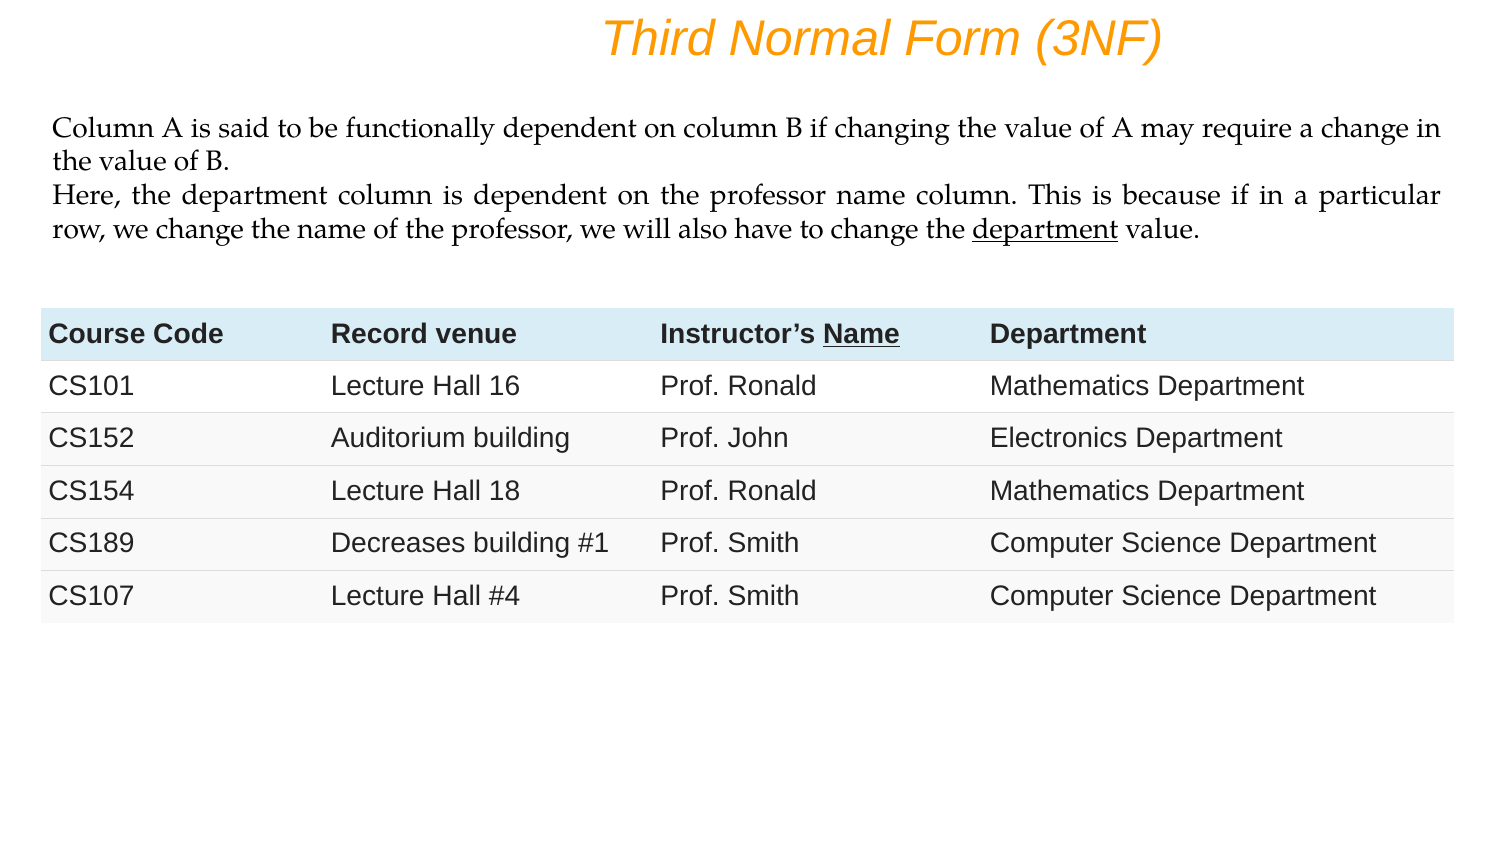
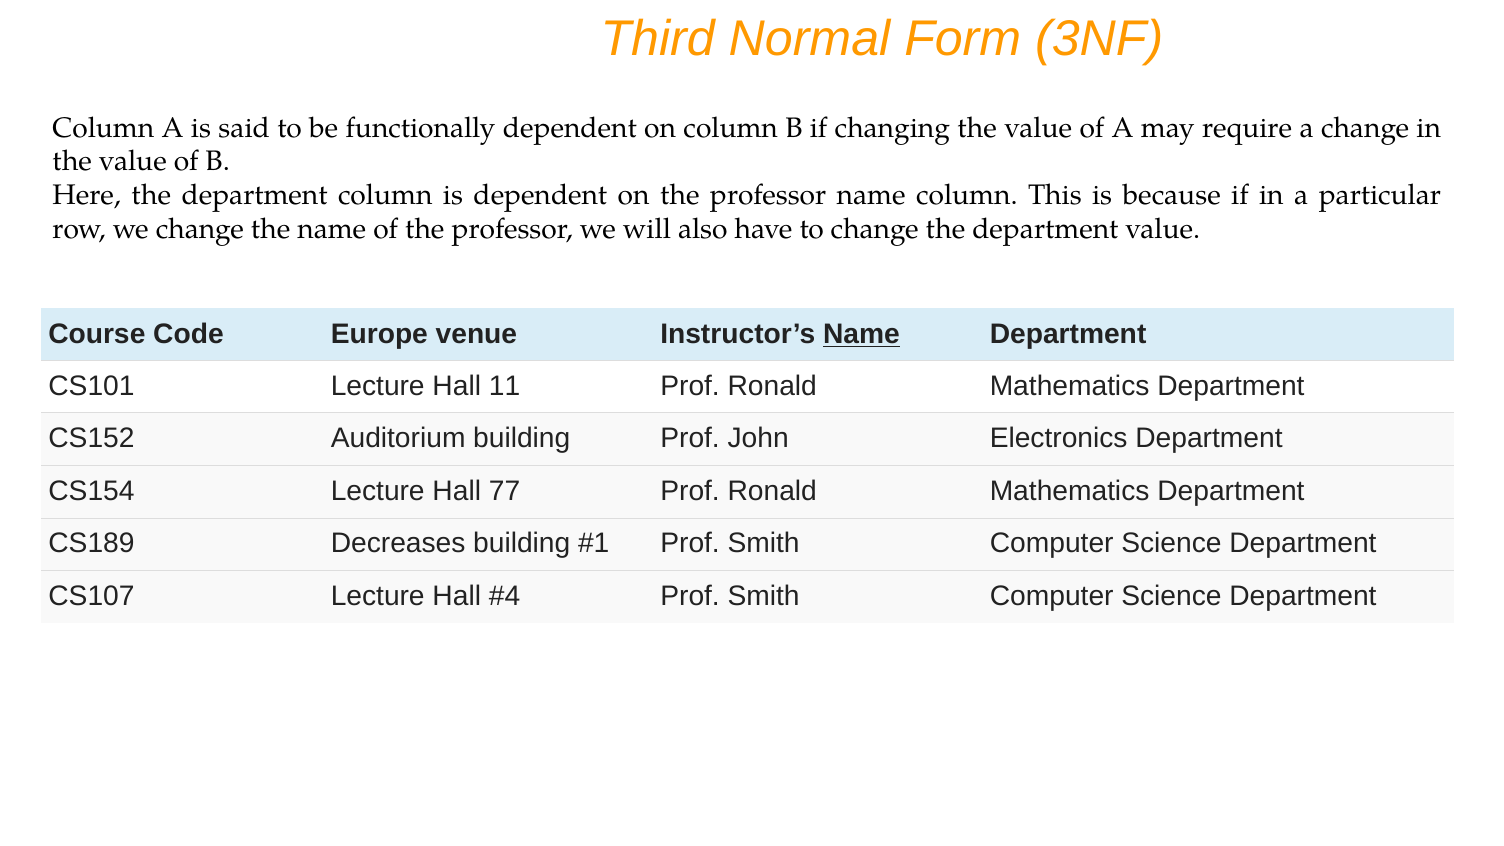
department underline: present -> none (1045, 229)
Record: Record -> Europe (379, 334)
16: 16 -> 11 (505, 386)
18: 18 -> 77 (505, 491)
